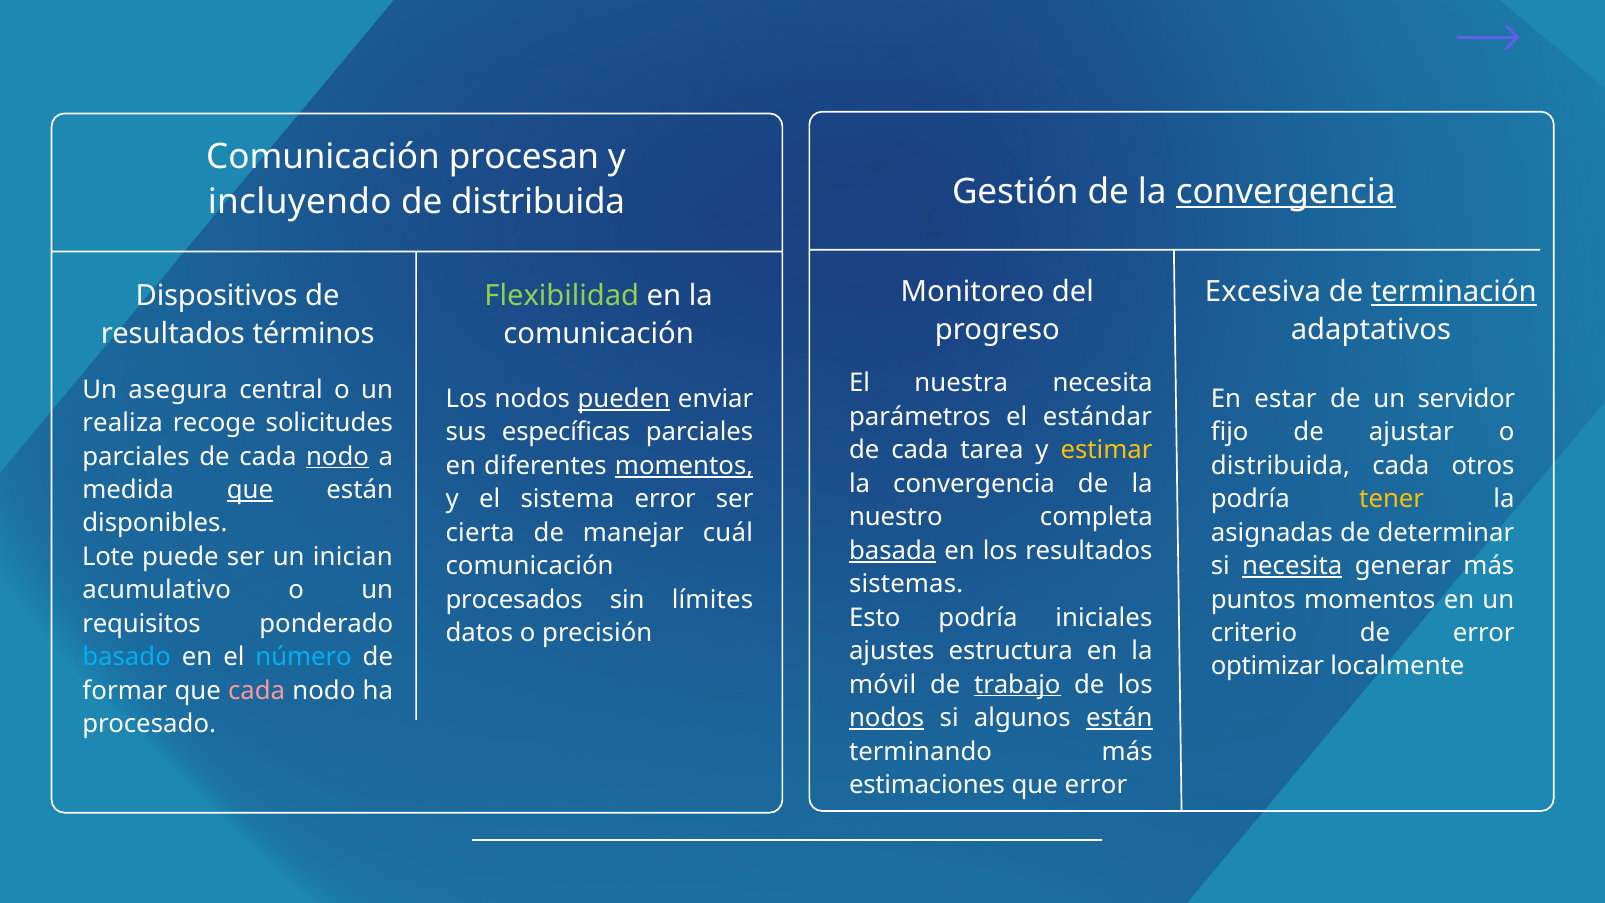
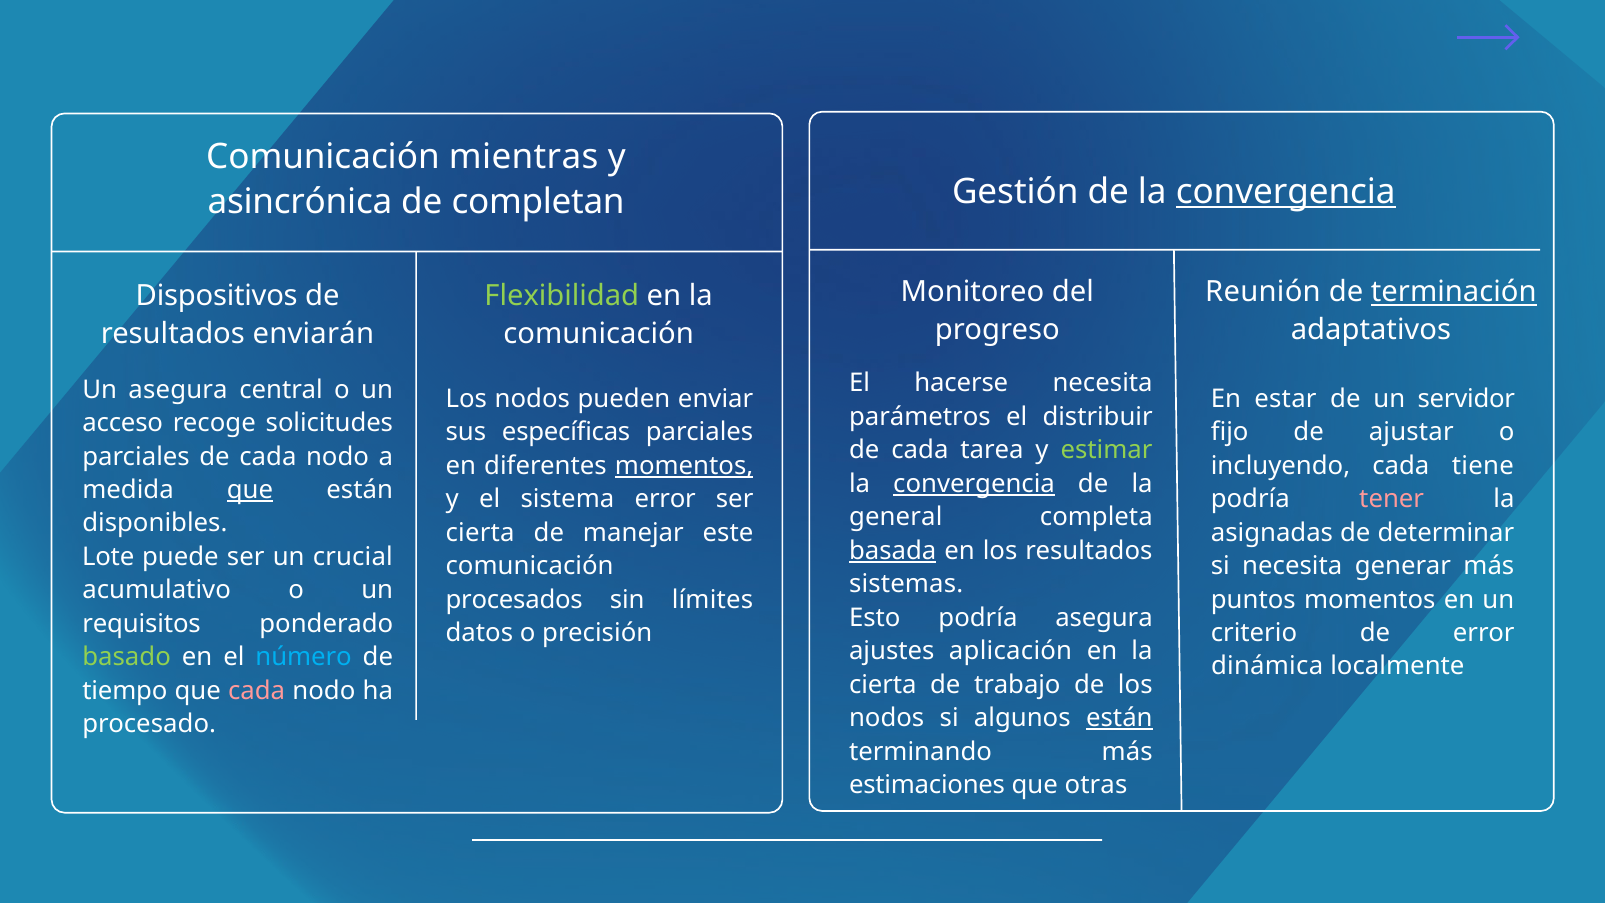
procesan: procesan -> mientras (524, 157)
incluyendo: incluyendo -> asincrónica (300, 202)
de distribuida: distribuida -> completan (538, 202)
Excesiva: Excesiva -> Reunión (1263, 292)
términos: términos -> enviarán (313, 334)
nuestra: nuestra -> hacerse (961, 383)
pueden underline: present -> none (624, 399)
estándar: estándar -> distribuir (1098, 417)
realiza: realiza -> acceso (123, 423)
estimar colour: yellow -> light green (1107, 450)
nodo underline: present -> none (338, 456)
distribuida: distribuida -> incluyendo (1281, 466)
otros: otros -> tiene (1483, 466)
convergencia underline: none -> present (974, 484)
tener colour: yellow -> pink (1392, 499)
nuestro: nuestro -> general (896, 517)
cuál: cuál -> este (728, 532)
inician: inician -> crucial (353, 557)
necesita underline: present -> none (1292, 566)
podría iniciales: iniciales -> asegura (1104, 618)
estructura: estructura -> aplicación (1011, 651)
basado colour: light blue -> light green (127, 657)
optimizar: optimizar -> dinámica (1267, 666)
móvil: móvil -> cierta (883, 684)
trabajo underline: present -> none (1017, 684)
formar: formar -> tiempo (125, 691)
nodos underline: present -> none (887, 718)
que error: error -> otras (1096, 785)
